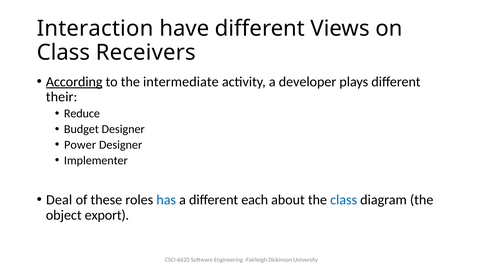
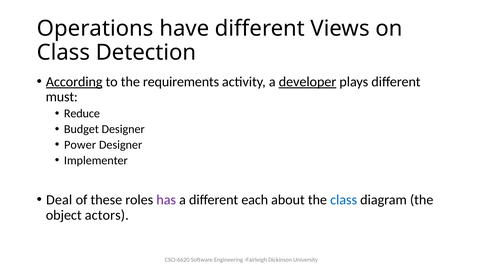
Interaction: Interaction -> Operations (95, 29)
Receivers: Receivers -> Detection (146, 53)
intermediate: intermediate -> requirements (181, 82)
developer underline: none -> present (308, 82)
their: their -> must (62, 97)
has colour: blue -> purple (166, 200)
export: export -> actors (107, 215)
